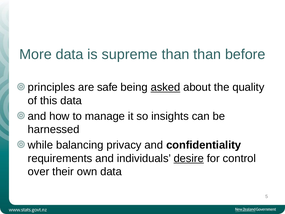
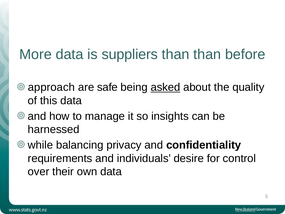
supreme: supreme -> suppliers (130, 54)
principles: principles -> approach (51, 87)
desire underline: present -> none (189, 158)
